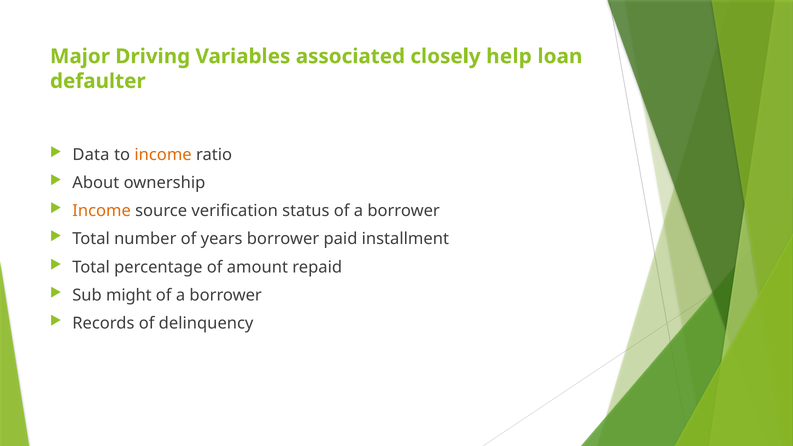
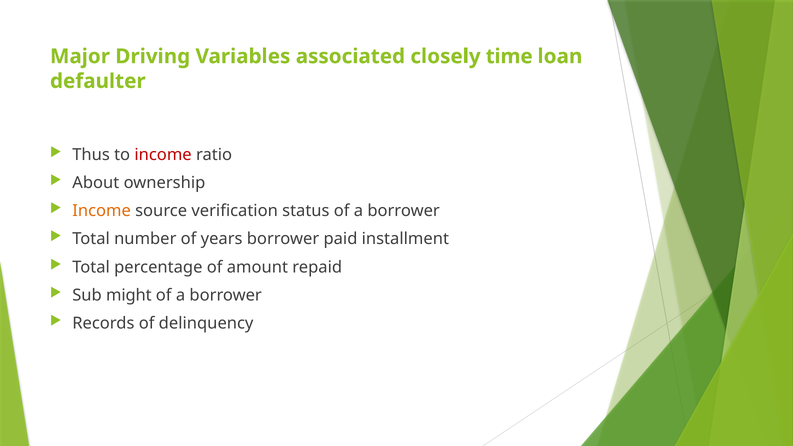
help: help -> time (509, 56)
Data: Data -> Thus (91, 155)
income colour: orange -> red (163, 155)
